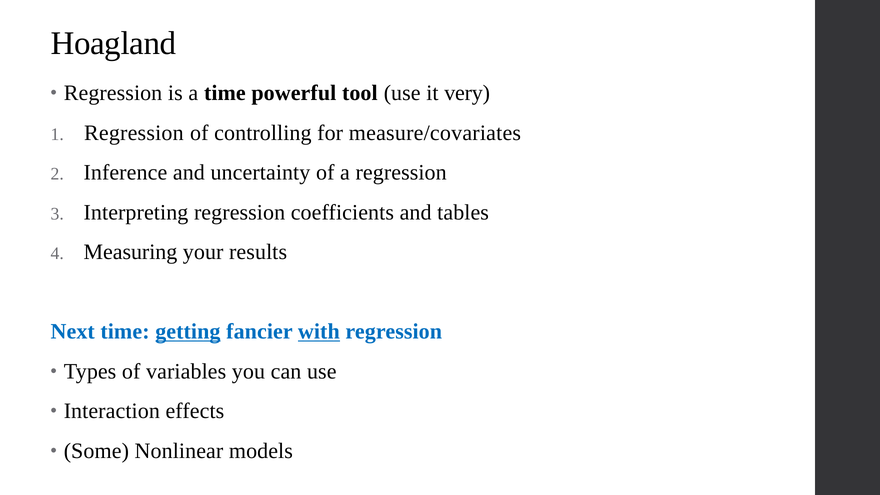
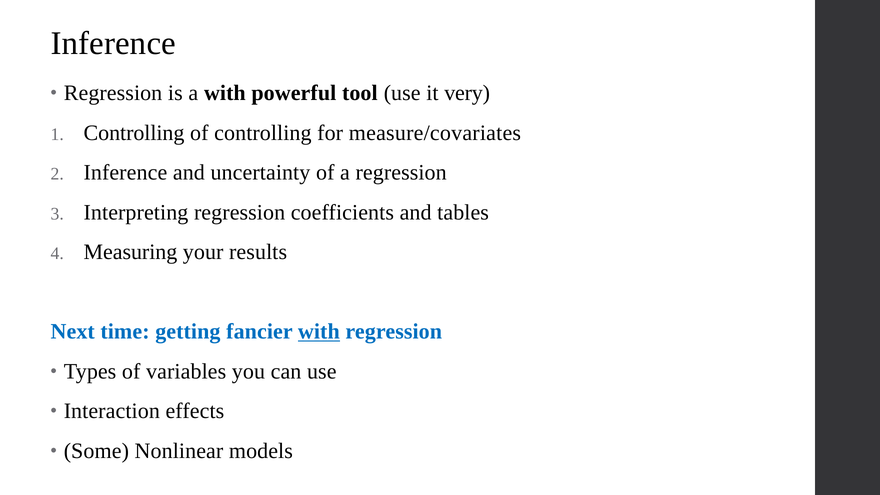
Hoagland: Hoagland -> Inference (113, 43)
a time: time -> with (225, 93)
Regression: Regression -> Controlling (134, 133)
getting underline: present -> none (188, 332)
